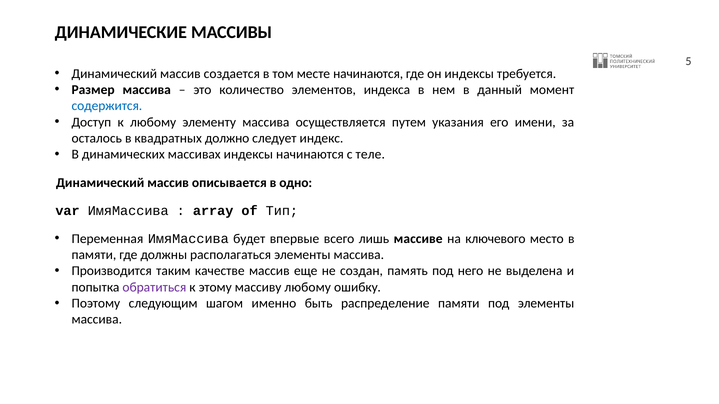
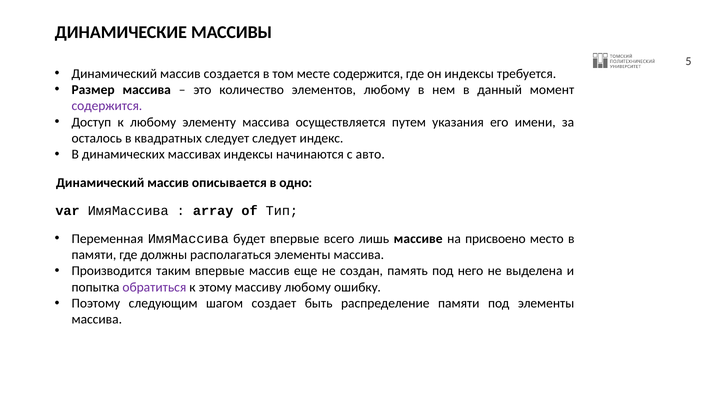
месте начинаются: начинаются -> содержится (368, 74)
элементов индекса: индекса -> любому (387, 90)
содержится colour: blue -> purple (107, 106)
квадратных должно: должно -> следует (227, 138)
теле: теле -> авто (370, 155)
ключевого: ключевого -> присвоено (495, 239)
таким качестве: качестве -> впервые (220, 271)
именно: именно -> создает (274, 304)
